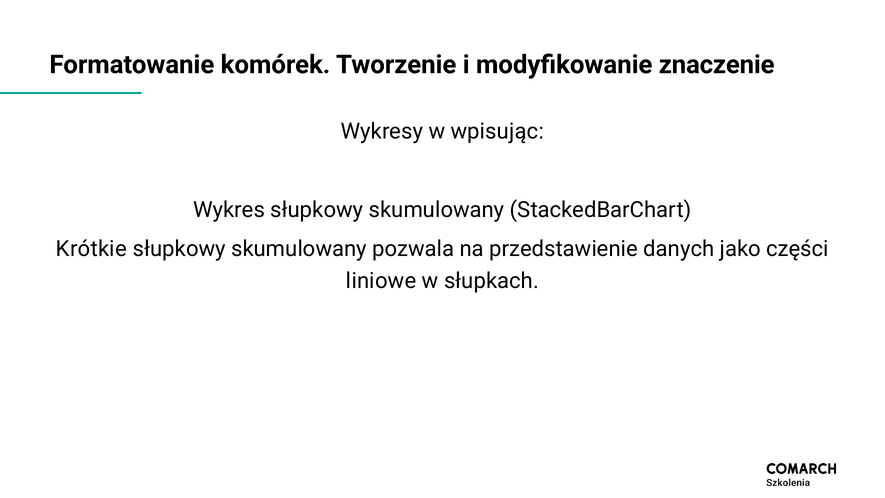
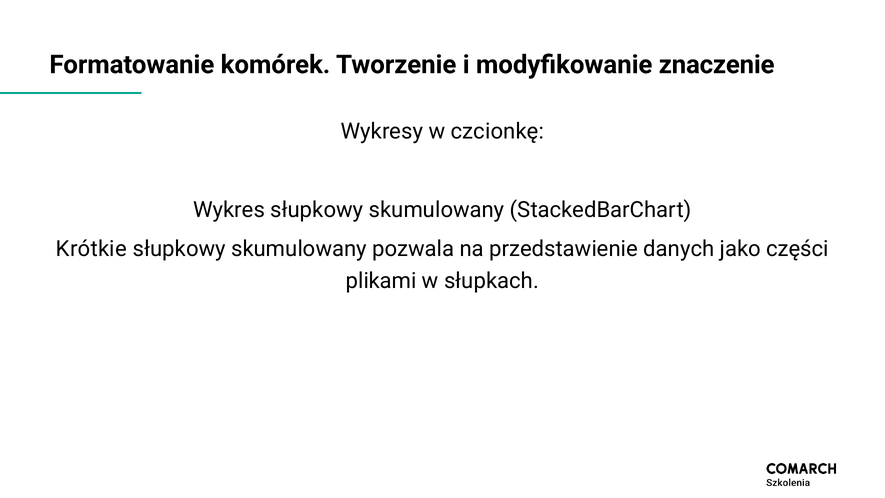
wpisując: wpisując -> czcionkę (497, 131)
liniowe: liniowe -> plikami (381, 281)
